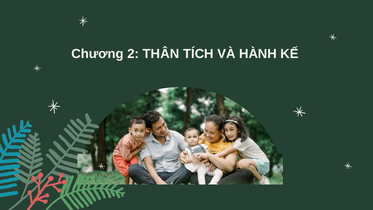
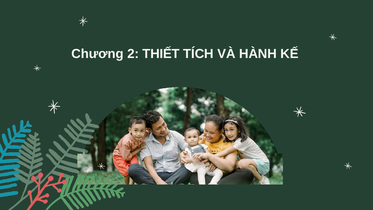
THÂN: THÂN -> THIẾT (161, 54)
